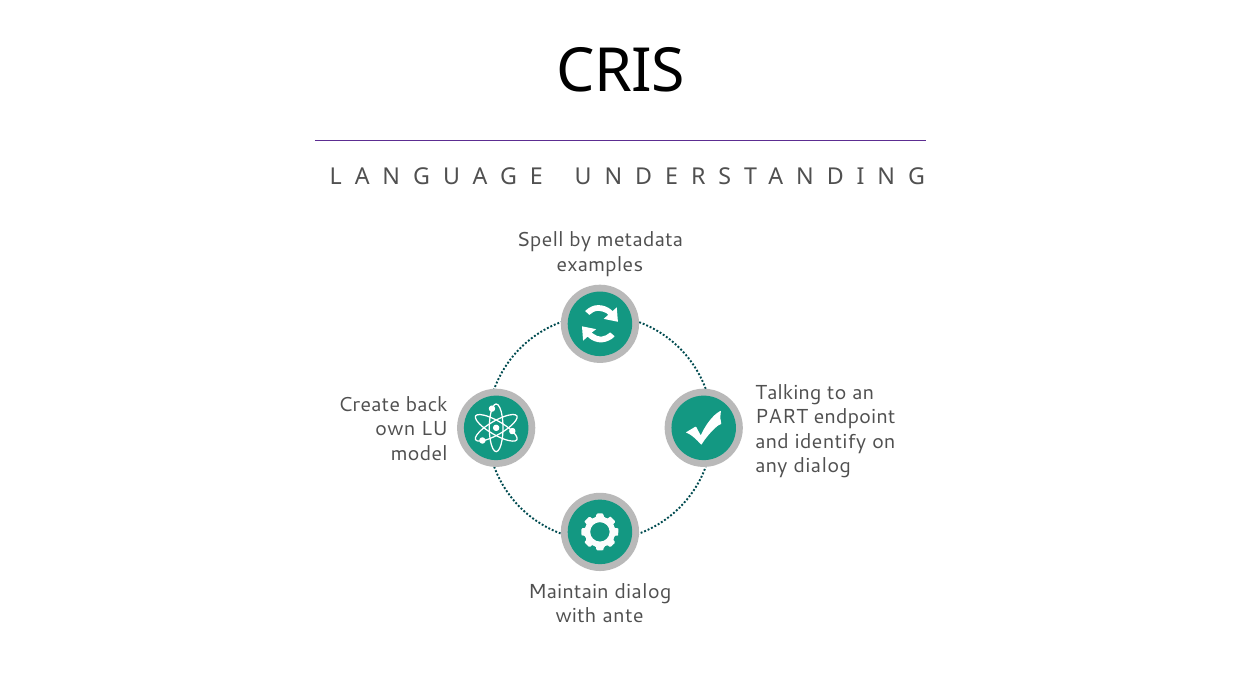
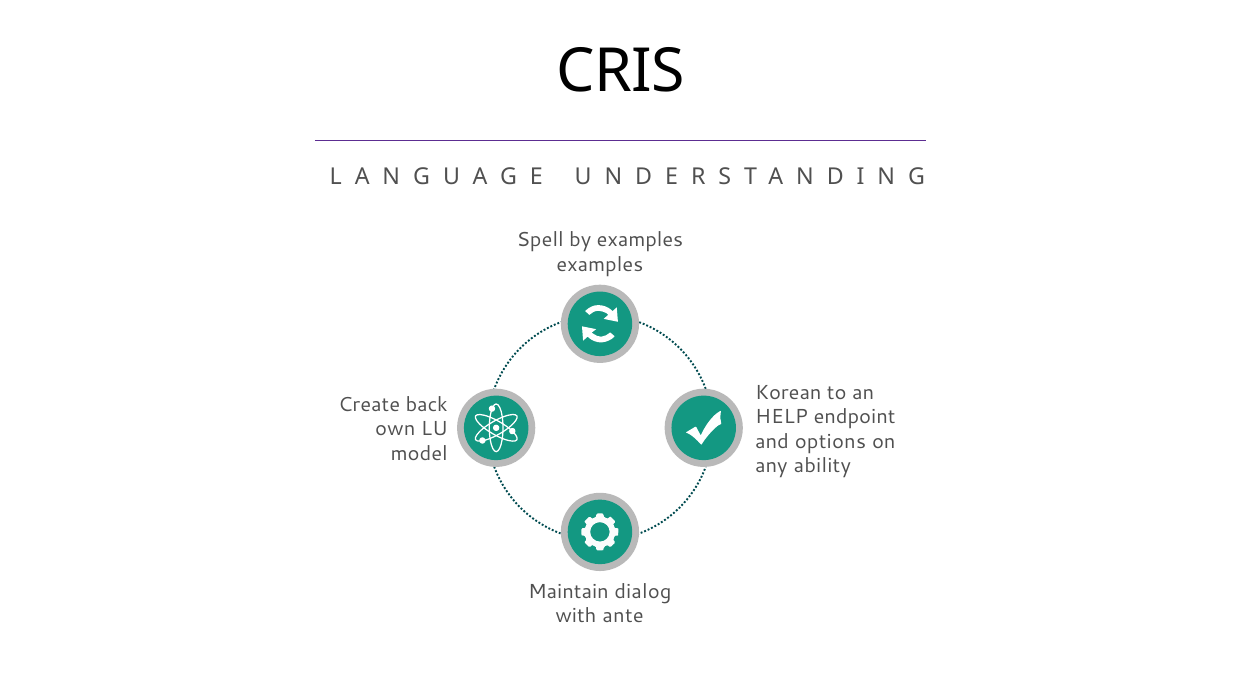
by metadata: metadata -> examples (640, 240)
Talking: Talking -> Korean (788, 393)
PART: PART -> HELP (782, 417)
identify: identify -> options (830, 441)
any dialog: dialog -> ability (822, 466)
